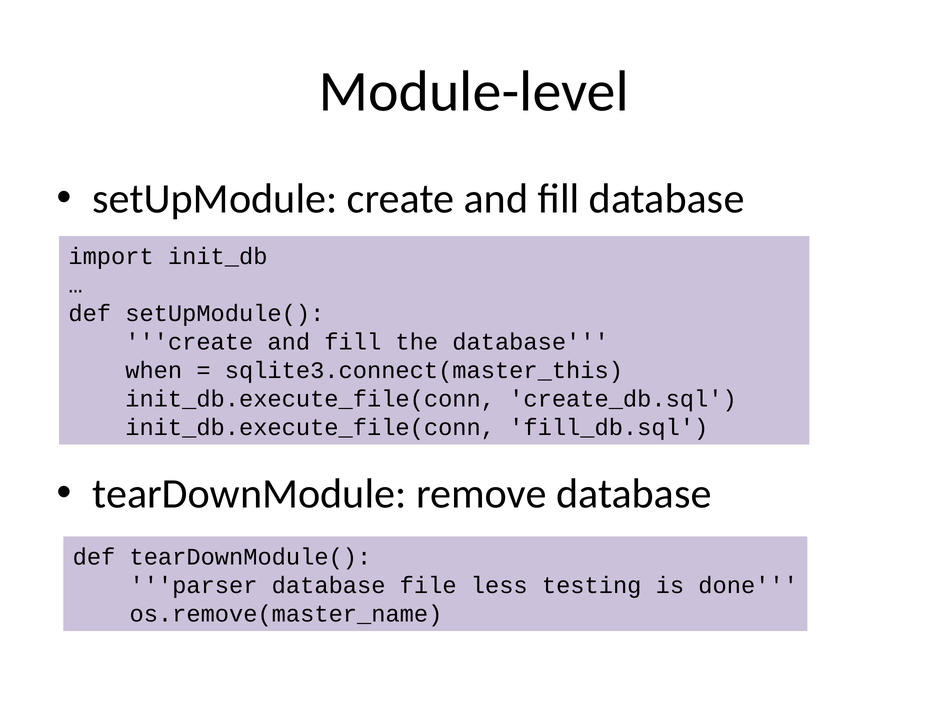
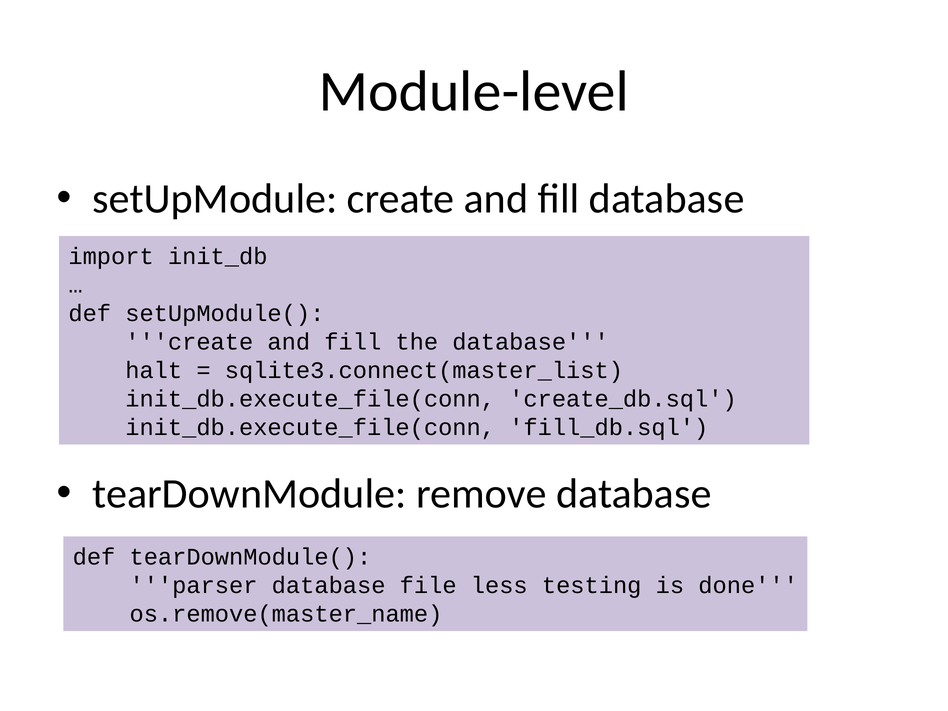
when: when -> halt (154, 370)
sqlite3.connect(master_this: sqlite3.connect(master_this -> sqlite3.connect(master_list (424, 370)
